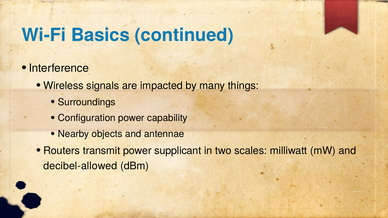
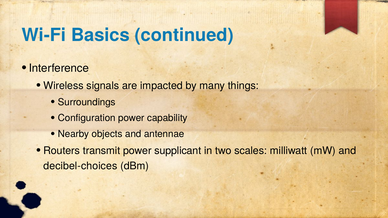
decibel-allowed: decibel-allowed -> decibel-choices (80, 166)
